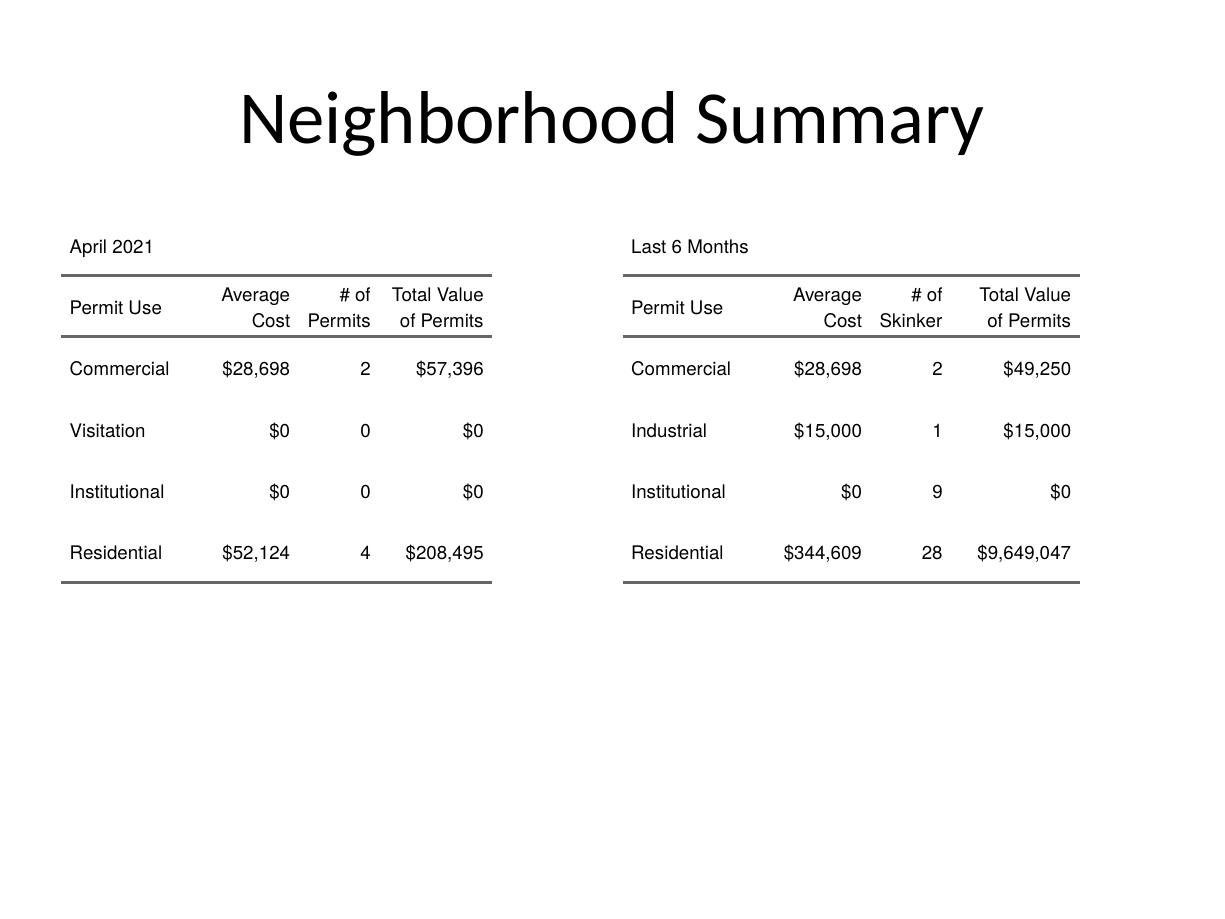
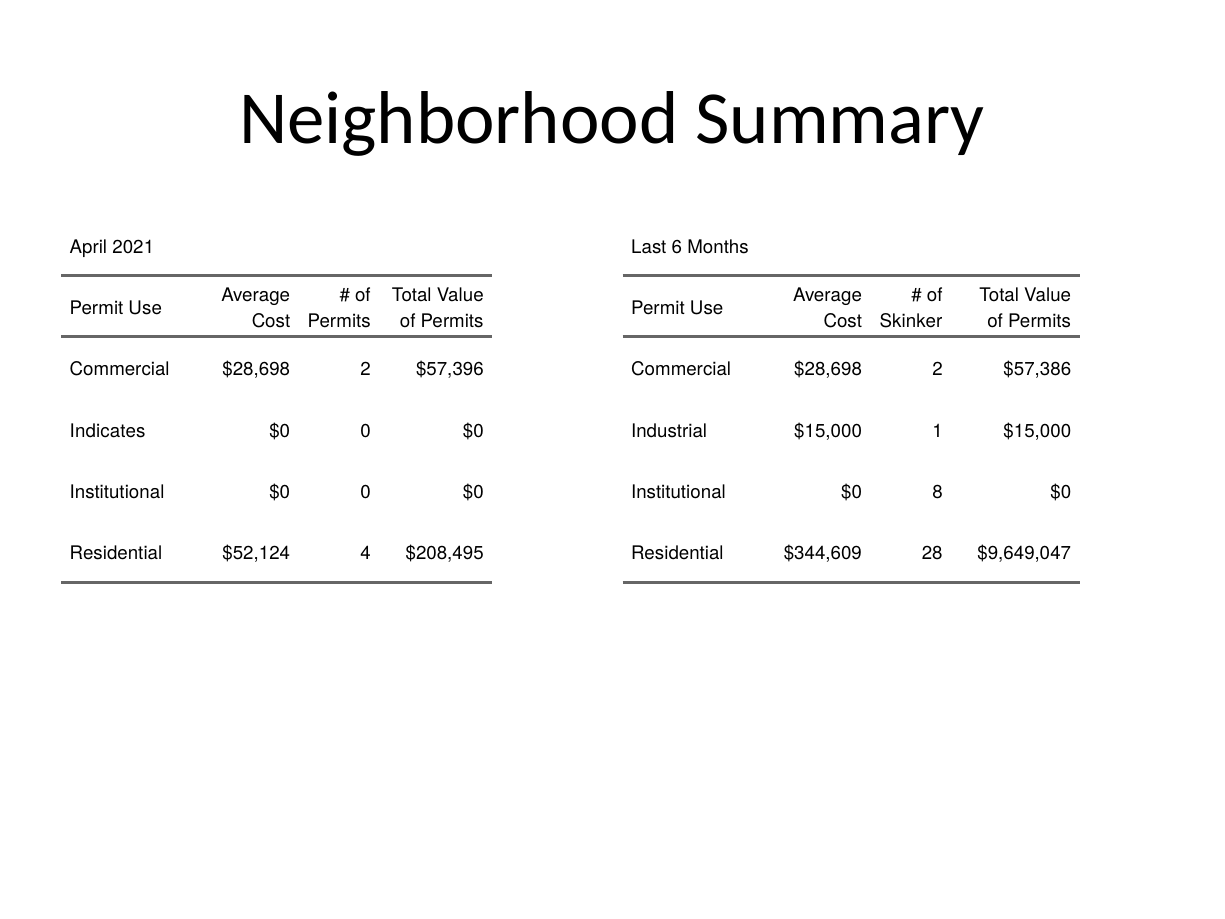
$49,250: $49,250 -> $57,386 (1037, 369)
Visitation: Visitation -> Indicates (108, 431)
9: 9 -> 8 (937, 492)
